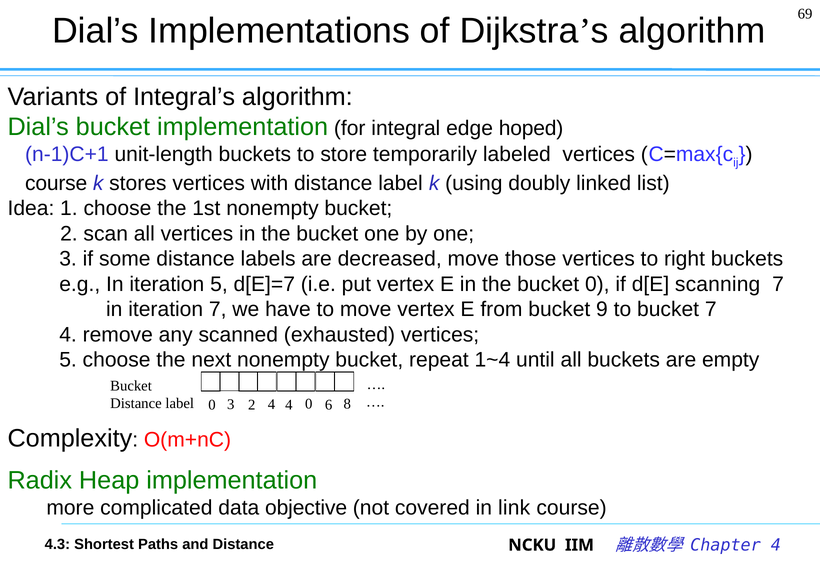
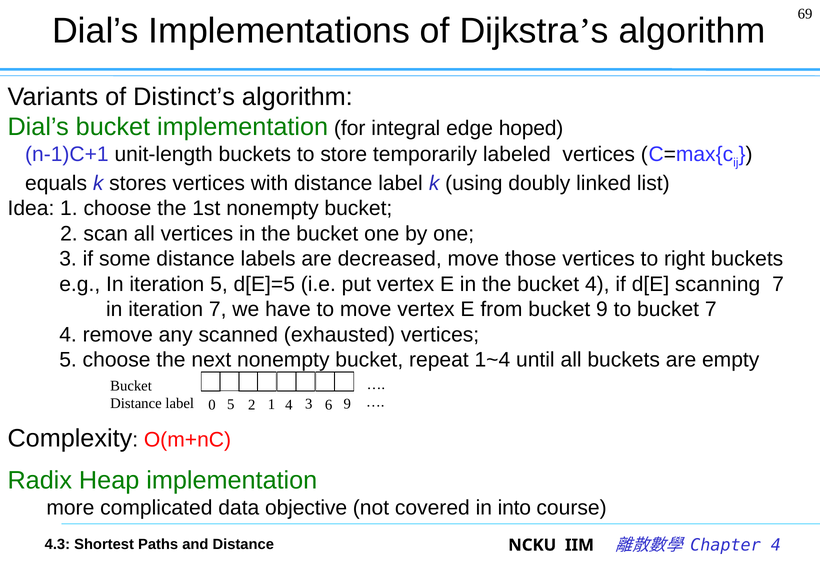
Integral’s: Integral’s -> Distinct’s (184, 97)
course: course -> equals (56, 183)
d[E]=7: d[E]=7 -> d[E]=5 (264, 284)
bucket 0: 0 -> 4 (597, 284)
0 3: 3 -> 5 (231, 404)
2 4: 4 -> 1 (271, 404)
4 0: 0 -> 3 (309, 404)
6 8: 8 -> 9 (347, 404)
link: link -> into (514, 507)
